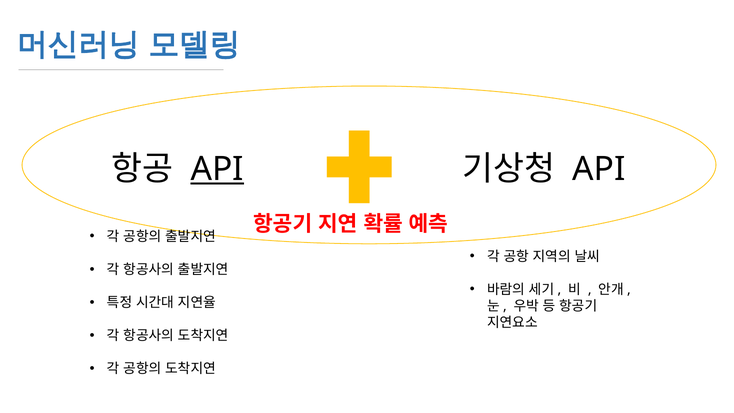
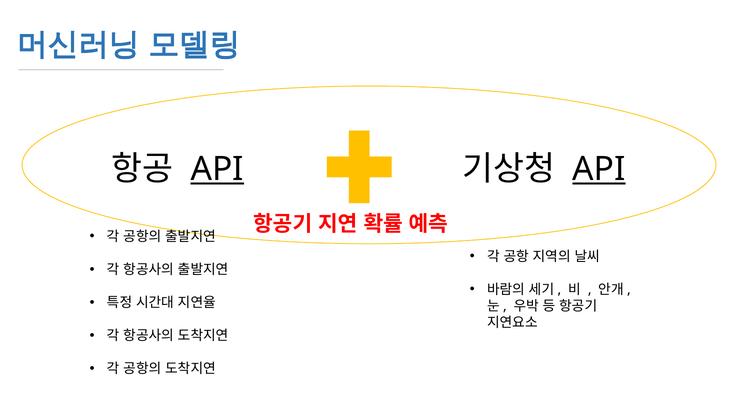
API underline: none -> present (599, 169)
